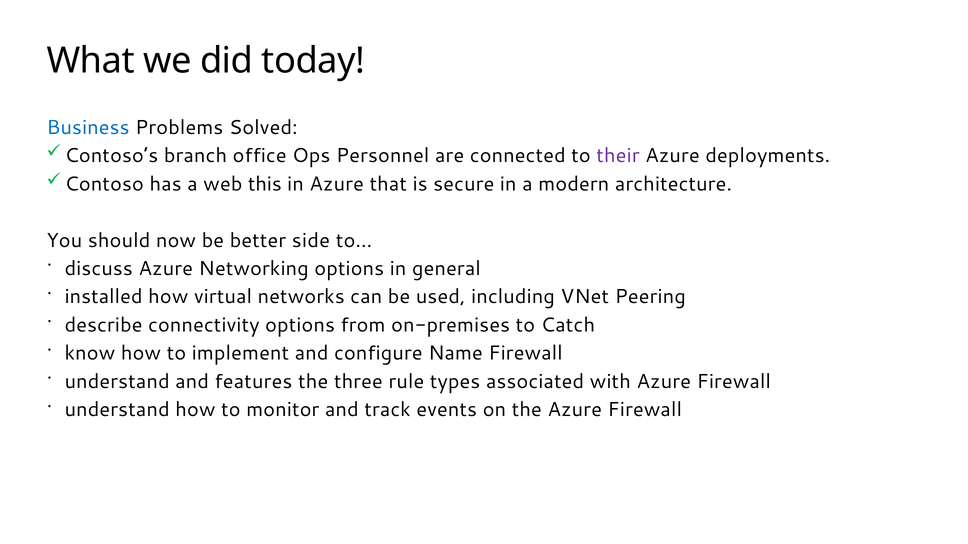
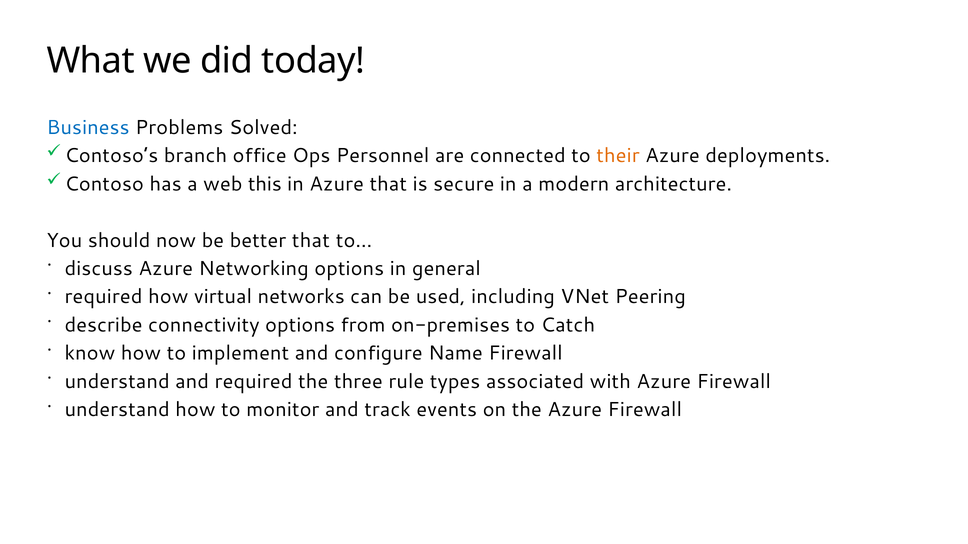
their colour: purple -> orange (618, 156)
better side: side -> that (311, 241)
installed: installed -> required (104, 297)
and features: features -> required (254, 382)
